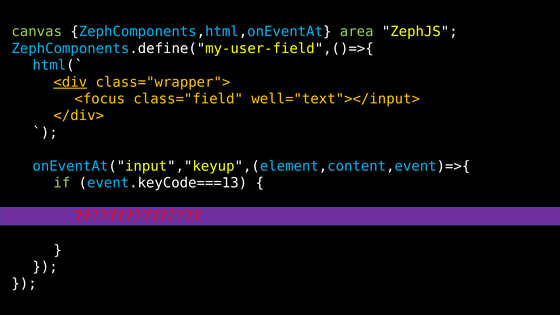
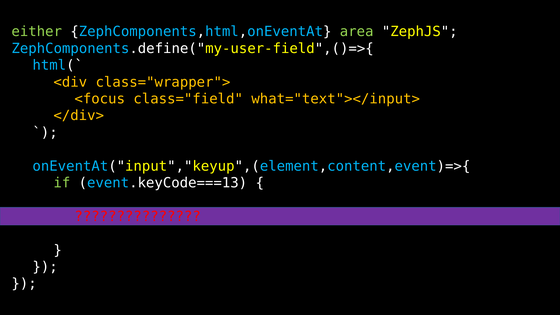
canvas: canvas -> either (37, 32)
<div underline: present -> none (70, 82)
well="text"></input>: well="text"></input> -> what="text"></input> (336, 99)
